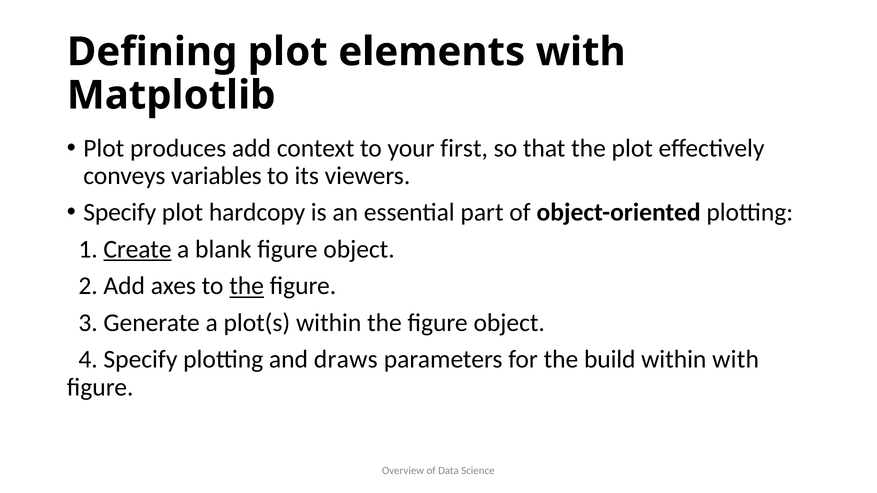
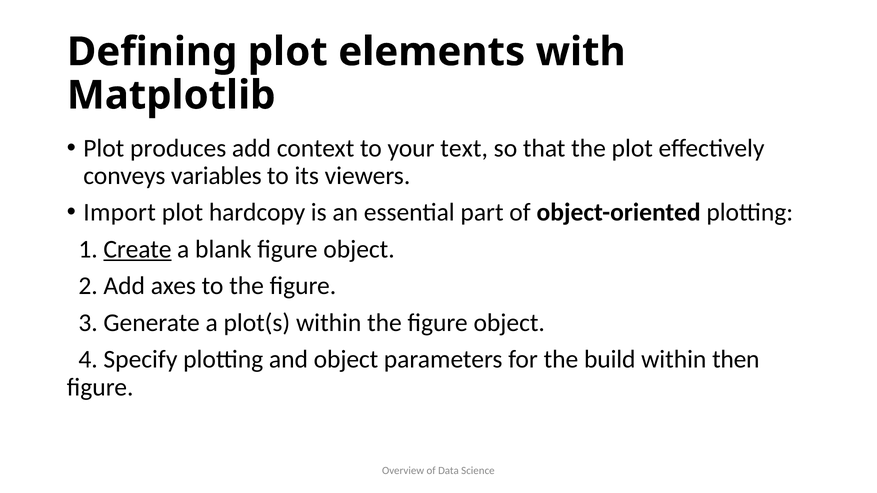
first: first -> text (464, 148)
Specify: Specify -> Import (120, 213)
the underline: present -> none (247, 286)
and draws: draws -> object (346, 360)
within with: with -> then (736, 360)
